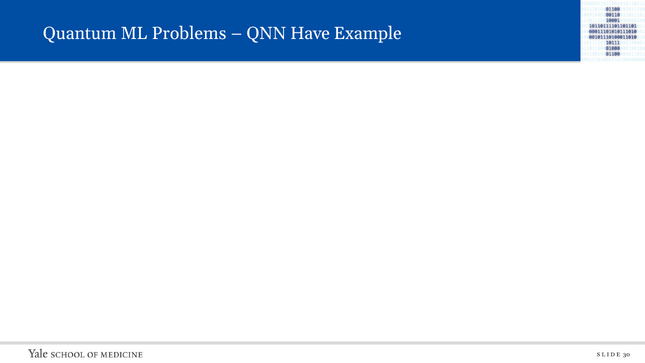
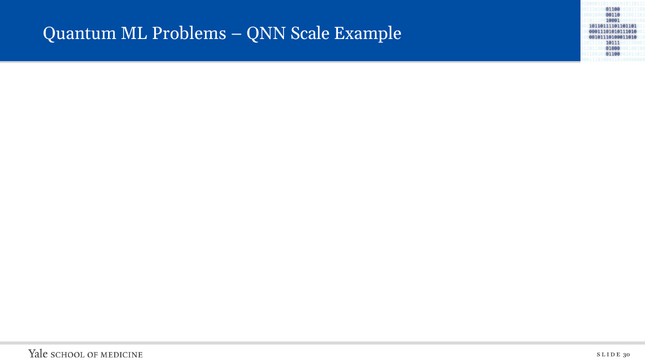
Have: Have -> Scale (310, 33)
